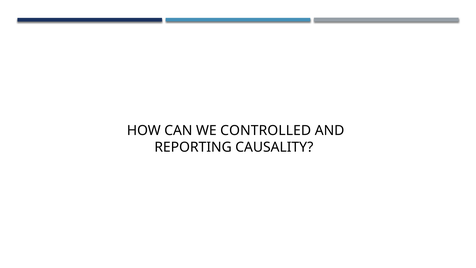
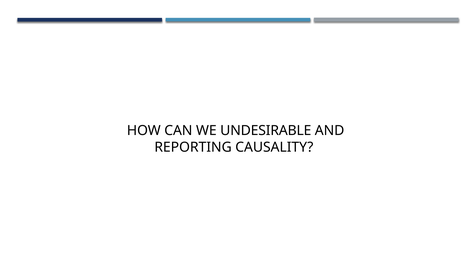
CONTROLLED: CONTROLLED -> UNDESIRABLE (266, 131)
